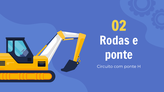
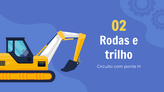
ponte: ponte -> trilho (119, 55)
